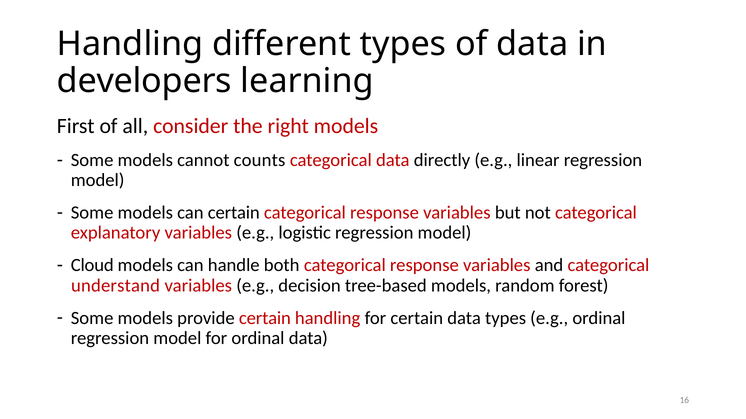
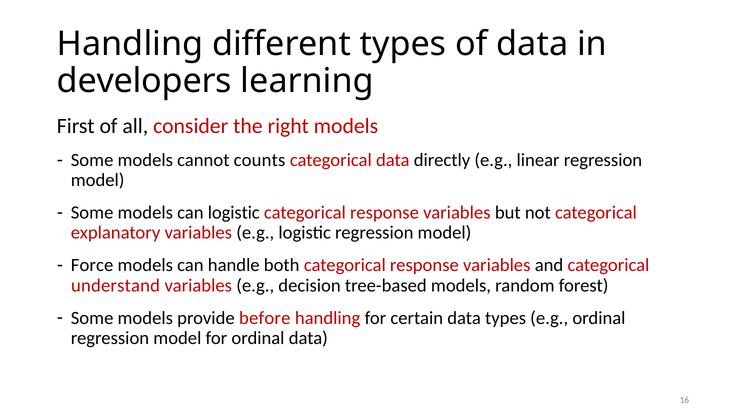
can certain: certain -> logistic (234, 213)
Cloud: Cloud -> Force (92, 266)
provide certain: certain -> before (265, 318)
